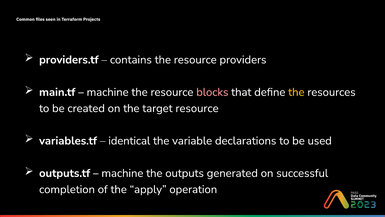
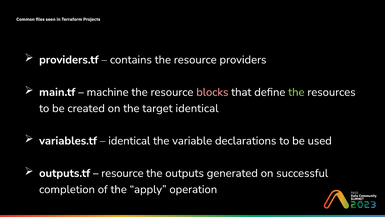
the colour: yellow -> light green (296, 92)
target resource: resource -> identical (197, 108)
machine: machine -> resource (122, 173)
